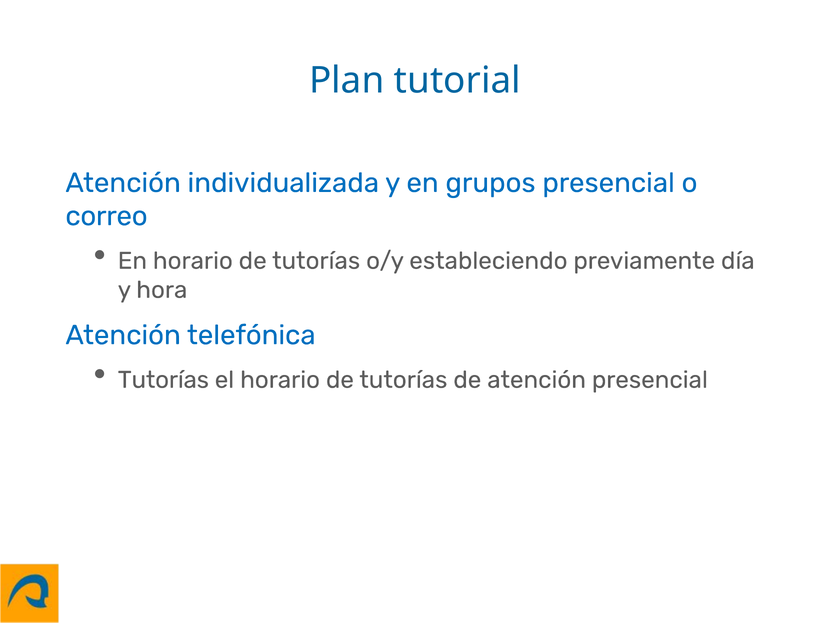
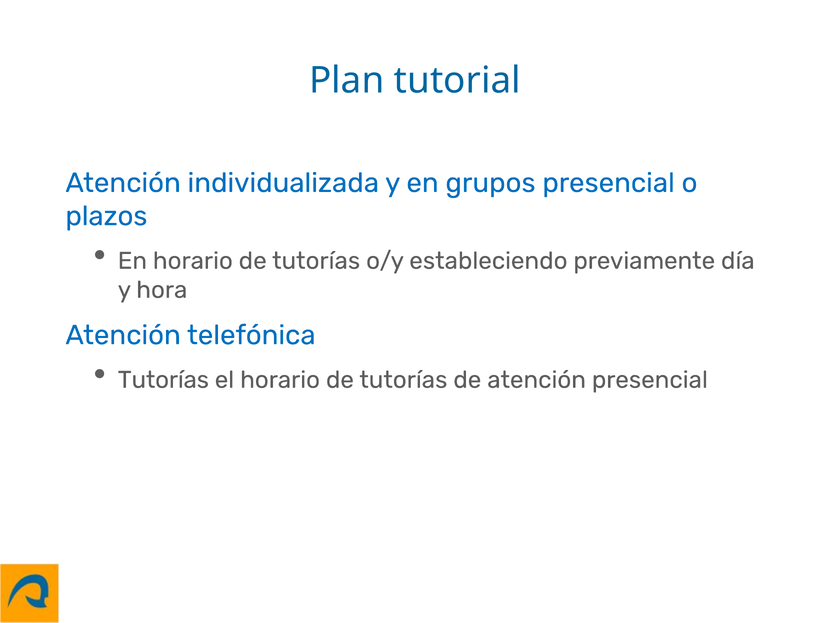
correo: correo -> plazos (106, 216)
